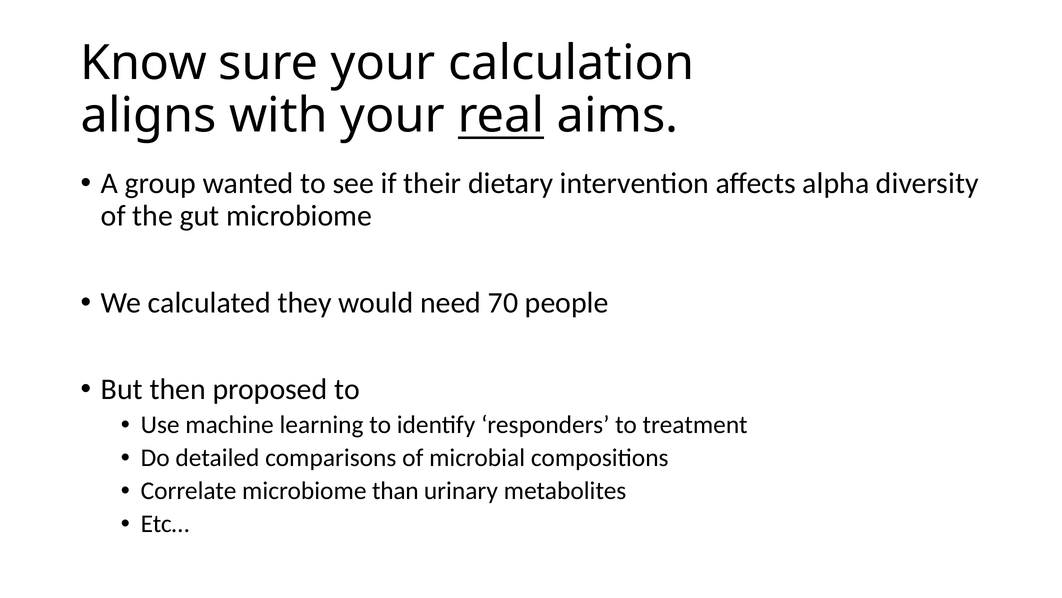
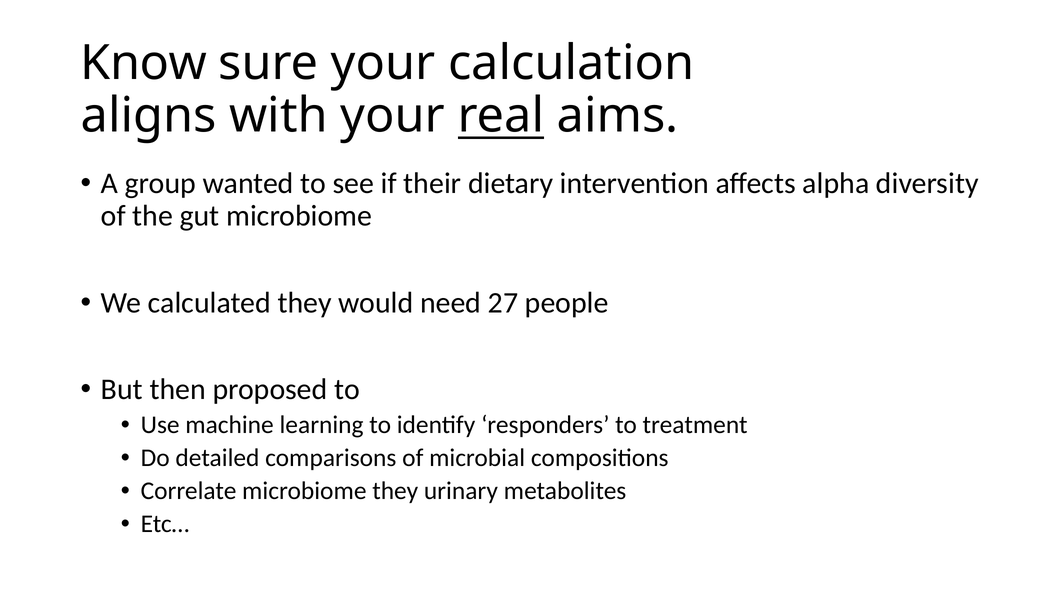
70: 70 -> 27 (503, 302)
microbiome than: than -> they (395, 491)
